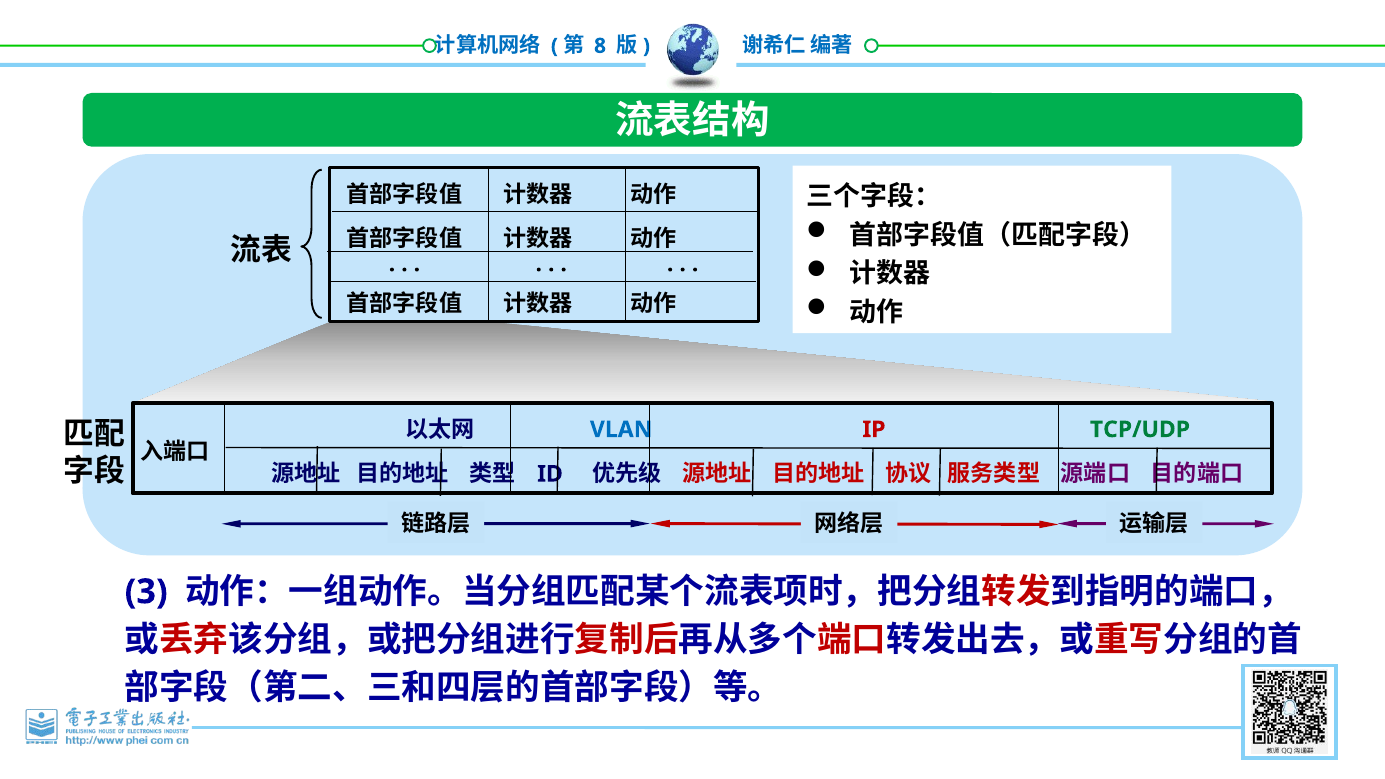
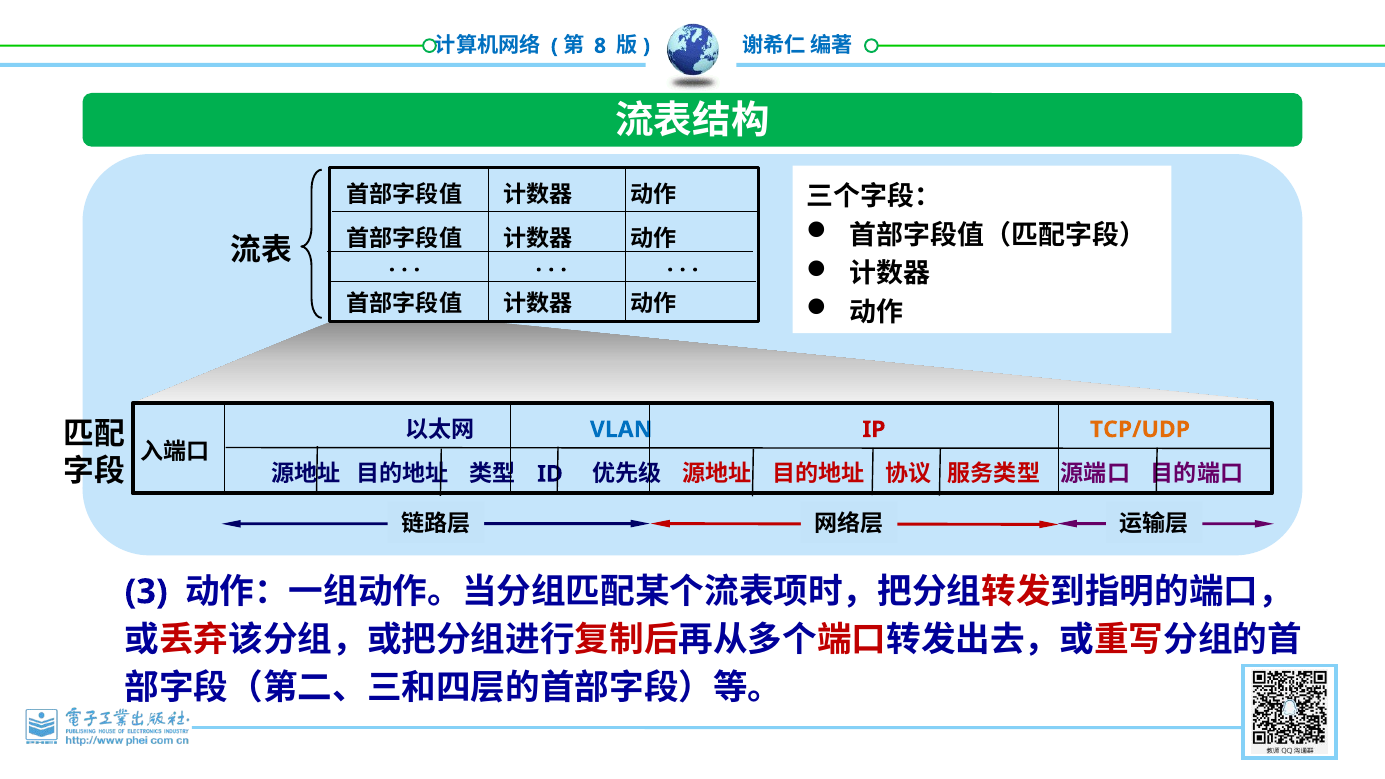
TCP/UDP colour: green -> orange (1140, 430)
